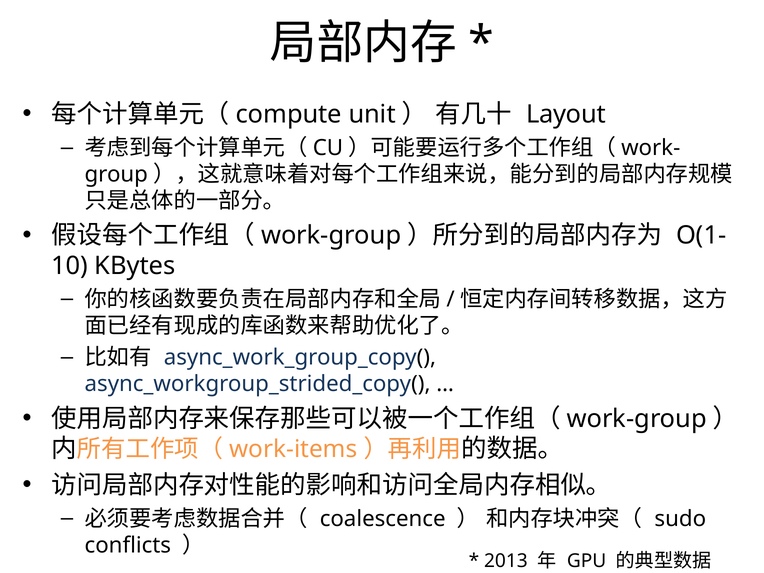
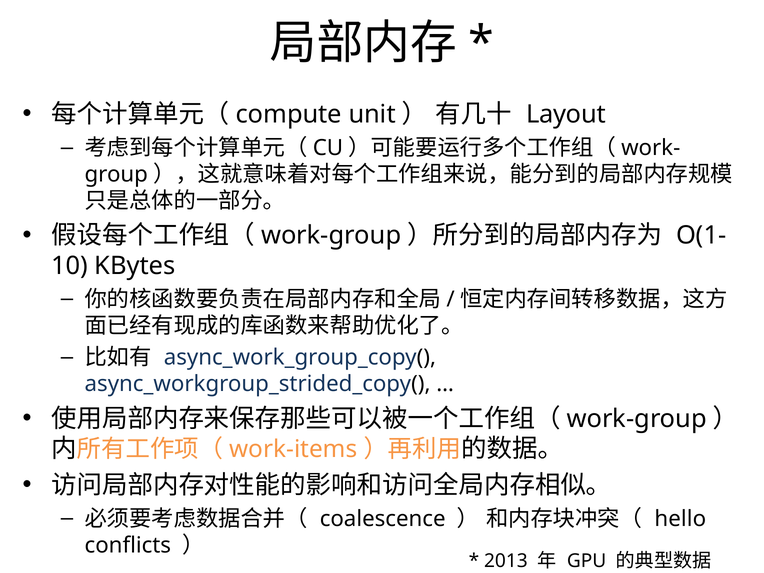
sudo: sudo -> hello (680, 519)
